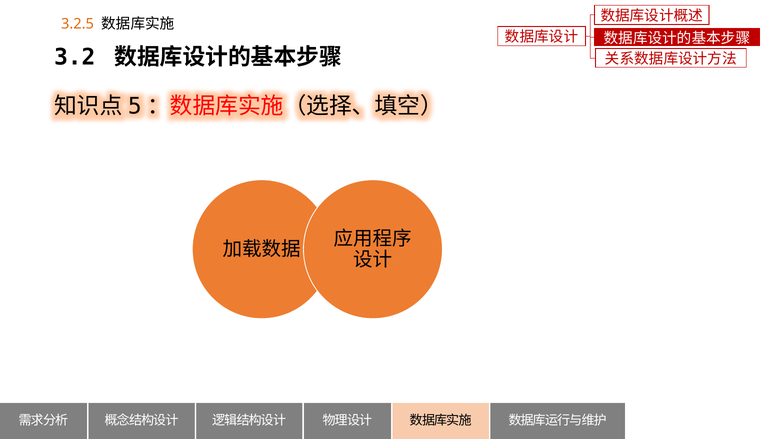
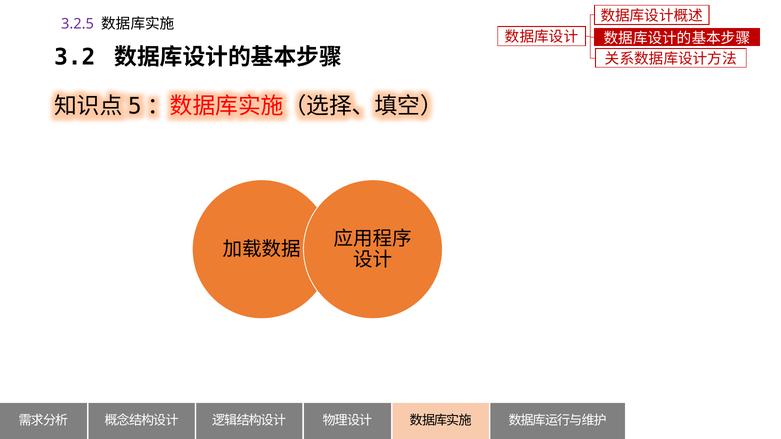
3.2.5 colour: orange -> purple (78, 24)
